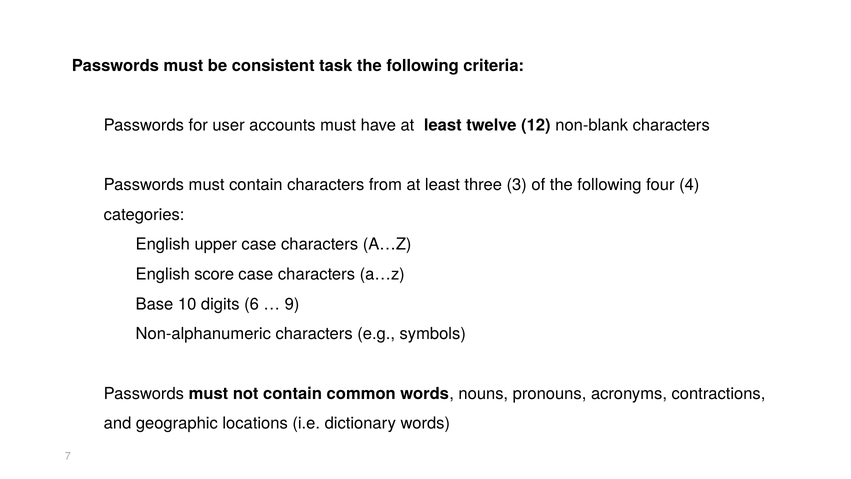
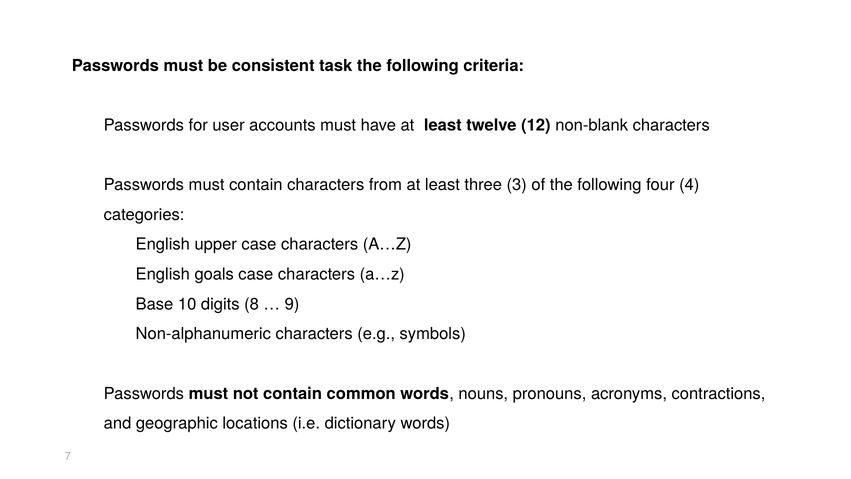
score: score -> goals (214, 274)
6: 6 -> 8 (252, 304)
